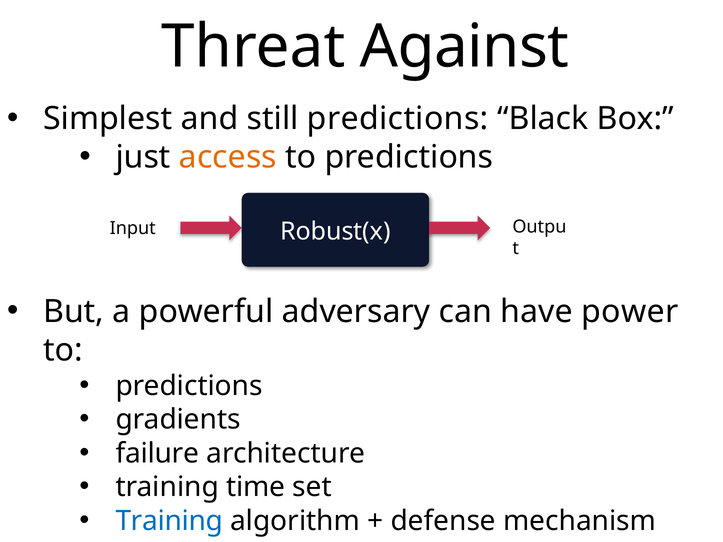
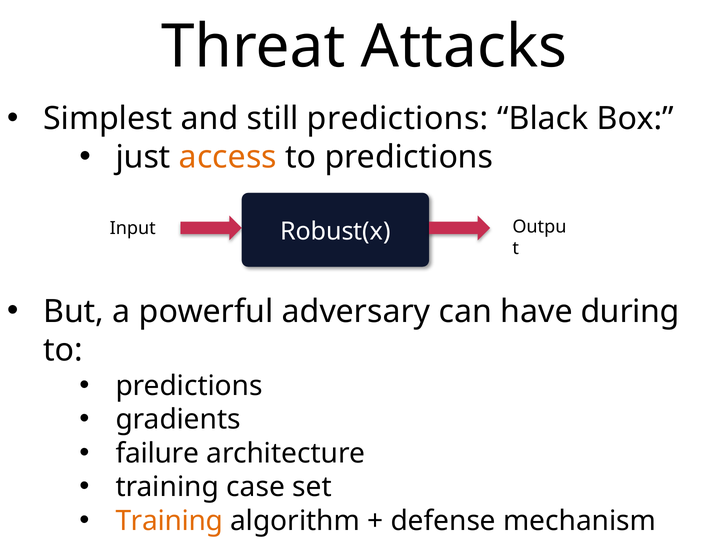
Against: Against -> Attacks (464, 47)
have power: power -> during (630, 312)
time: time -> case (256, 487)
Training colour: blue -> orange (169, 521)
